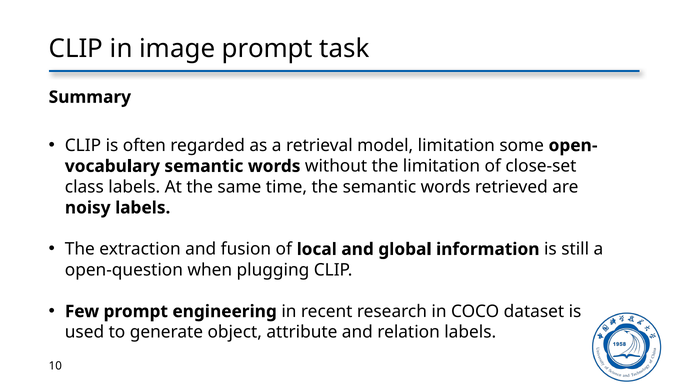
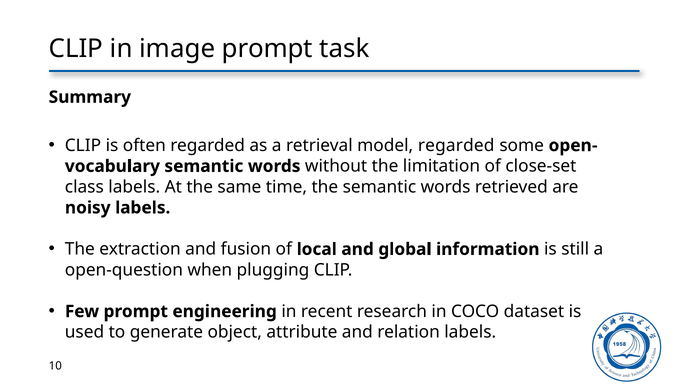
model limitation: limitation -> regarded (456, 145)
